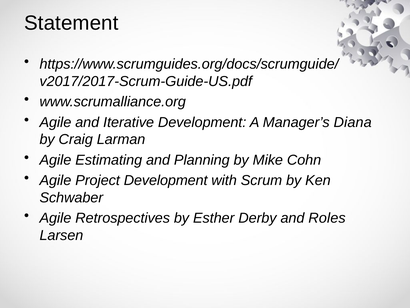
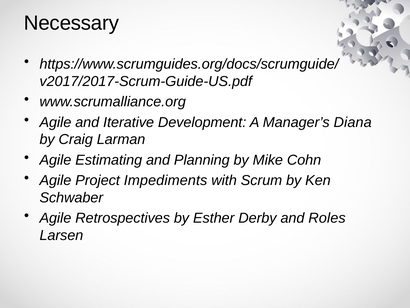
Statement: Statement -> Necessary (71, 23)
Project Development: Development -> Impediments (166, 180)
